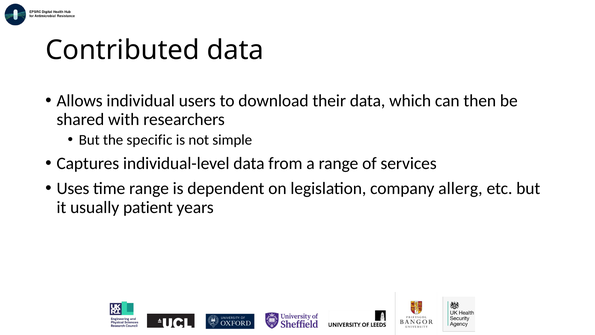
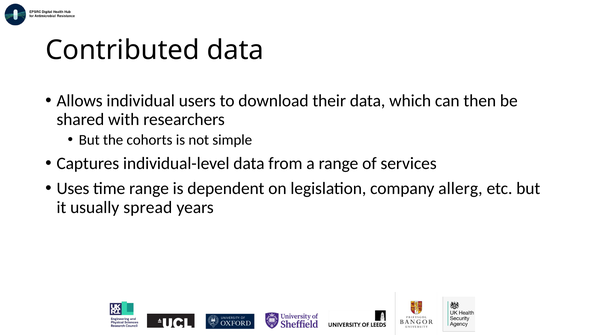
specific: specific -> cohorts (150, 140)
patient: patient -> spread (148, 207)
